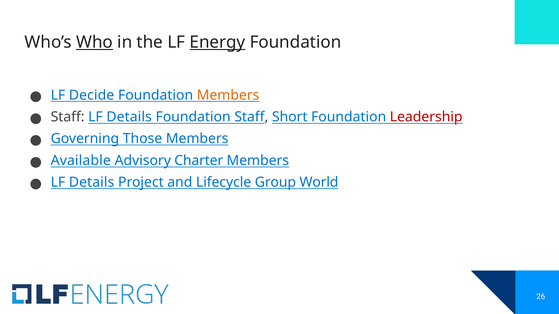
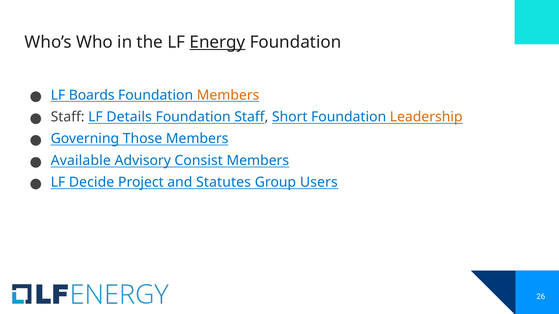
Who underline: present -> none (95, 42)
Decide: Decide -> Boards (92, 95)
Leadership colour: red -> orange (426, 117)
Charter: Charter -> Consist (199, 161)
Details: Details -> Decide (92, 183)
Lifecycle: Lifecycle -> Statutes (224, 183)
World: World -> Users (319, 183)
